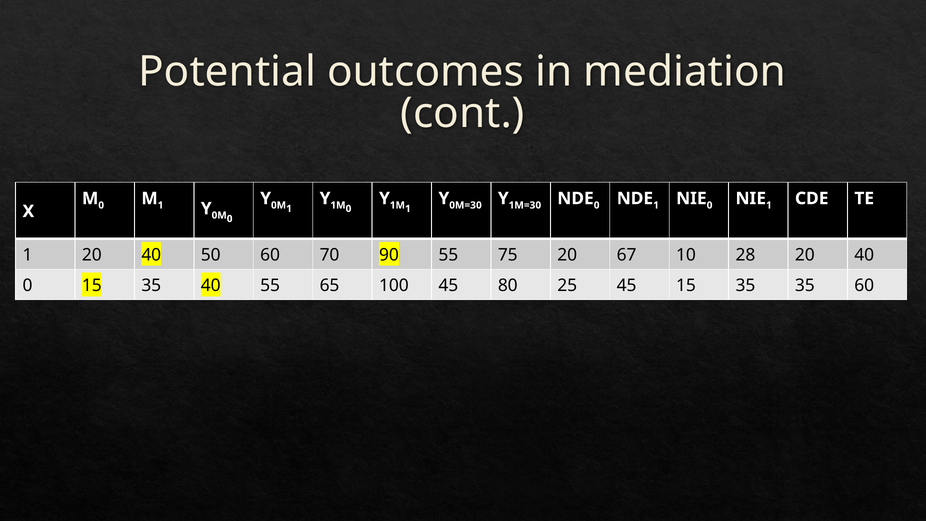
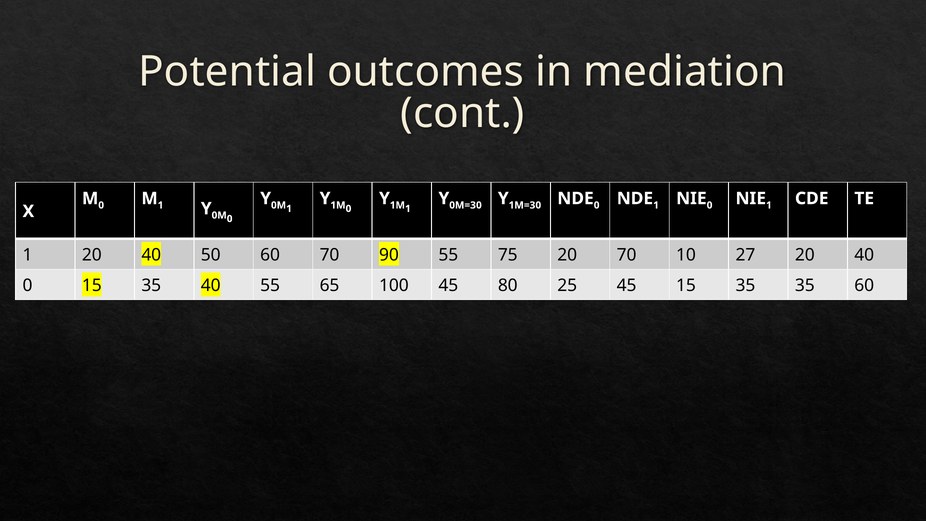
20 67: 67 -> 70 (627, 255)
28: 28 -> 27 (745, 255)
